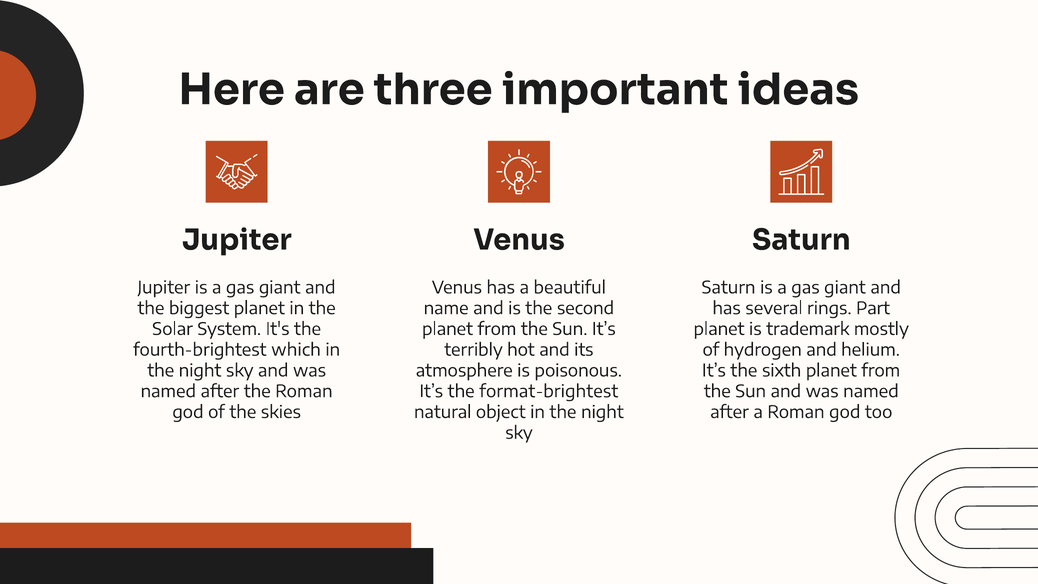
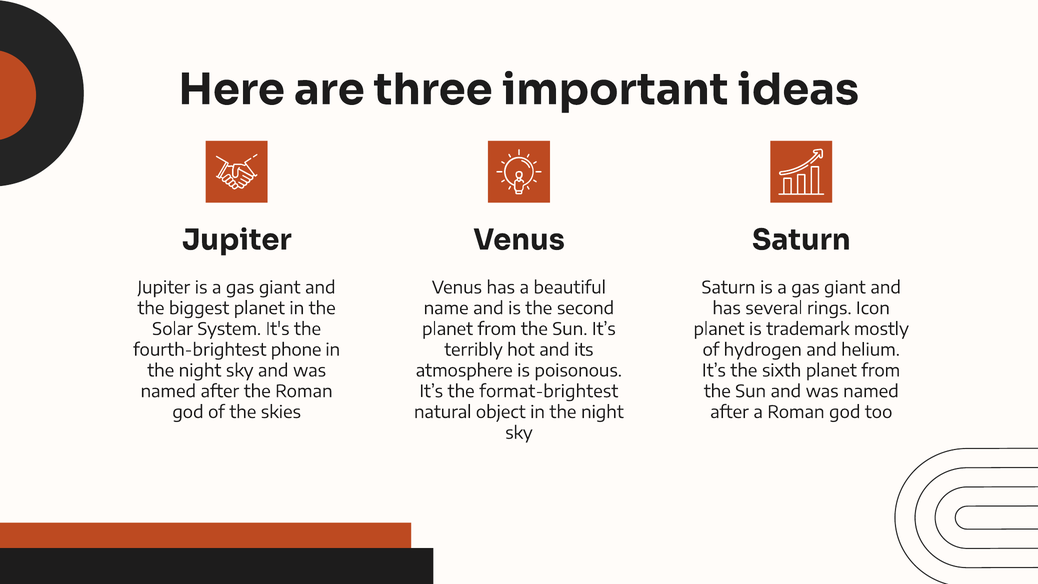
Part: Part -> Icon (873, 308)
which: which -> phone (296, 350)
